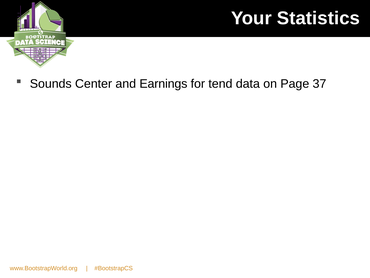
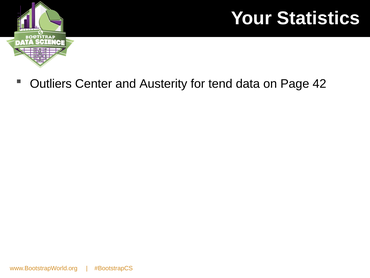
Sounds: Sounds -> Outliers (51, 84)
Earnings: Earnings -> Austerity (163, 84)
37: 37 -> 42 (319, 84)
